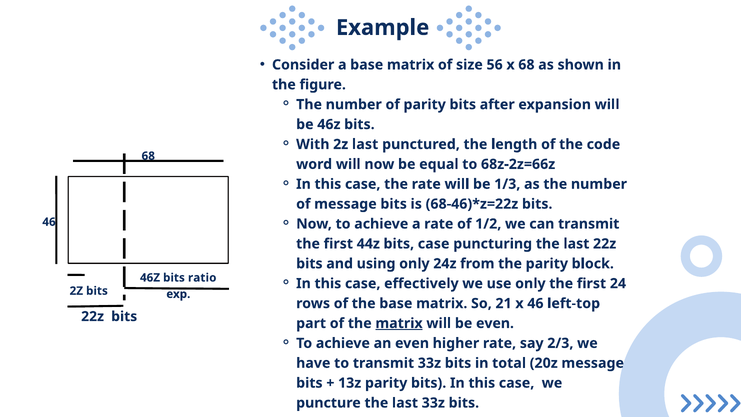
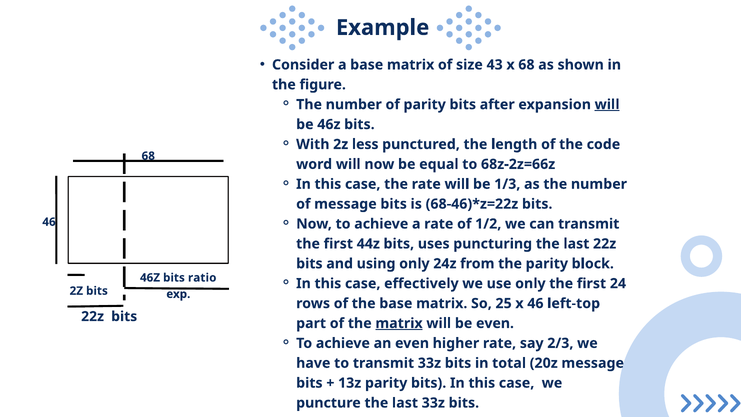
56: 56 -> 43 (495, 65)
will underline: none -> present (607, 104)
2z last: last -> less (365, 144)
bits case: case -> uses (434, 244)
21: 21 -> 25 (504, 303)
